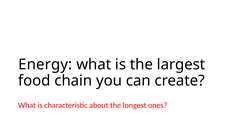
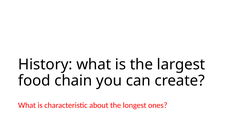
Energy: Energy -> History (45, 64)
